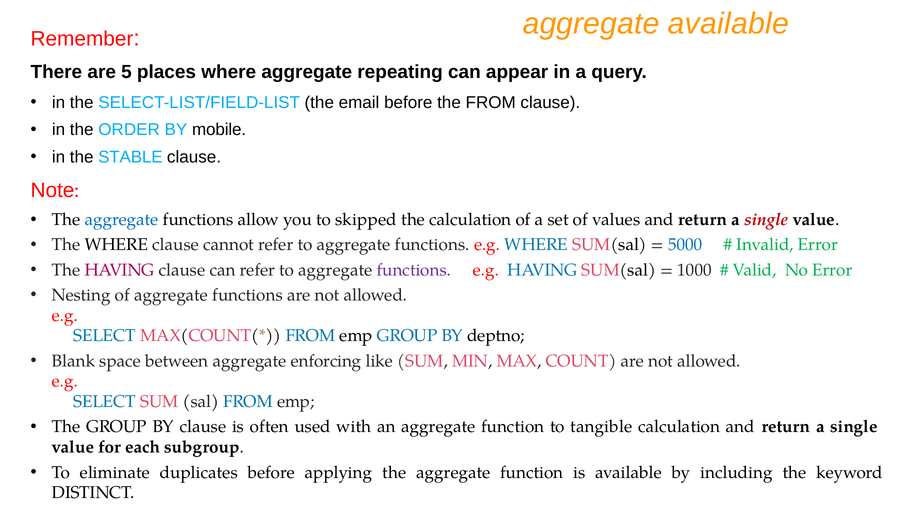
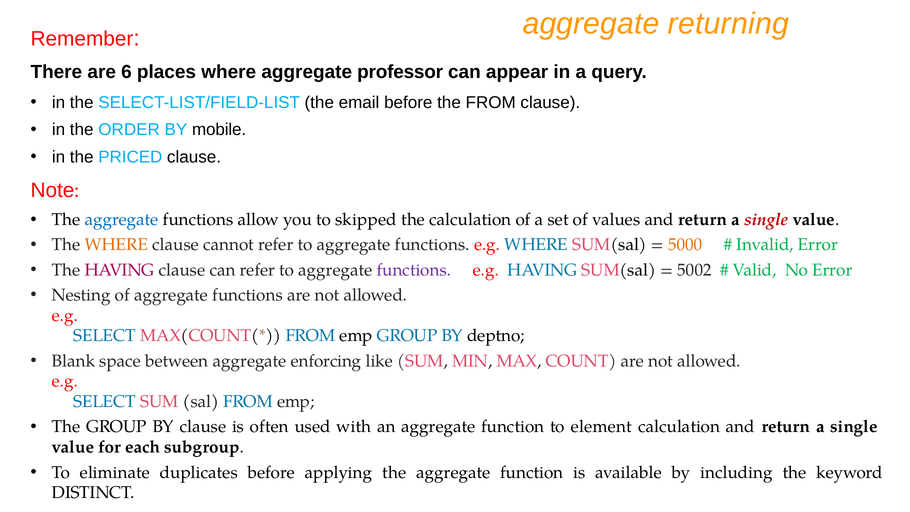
aggregate available: available -> returning (728, 24)
5: 5 -> 6 (126, 72)
repeating: repeating -> professor (400, 72)
STABLE: STABLE -> PRICED (130, 157)
WHERE colour: black -> orange (116, 245)
5000 colour: blue -> orange (685, 245)
1000: 1000 -> 5002 (695, 270)
tangible: tangible -> element (601, 427)
